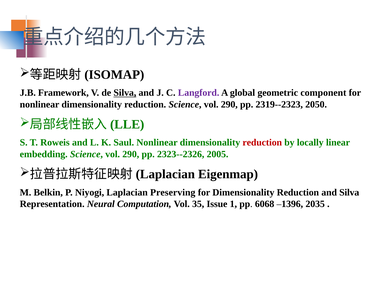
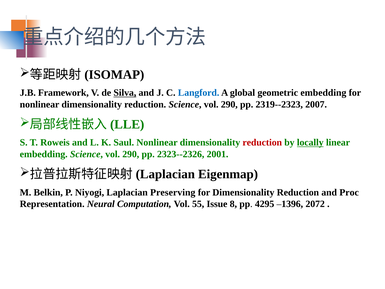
Langford colour: purple -> blue (199, 93)
geometric component: component -> embedding (323, 93)
2050: 2050 -> 2007 (316, 104)
locally underline: none -> present (310, 142)
2005: 2005 -> 2001 (218, 154)
and Silva: Silva -> Proc (349, 192)
35: 35 -> 55 (198, 204)
1: 1 -> 8 (233, 204)
6068: 6068 -> 4295 (265, 204)
2035: 2035 -> 2072 (315, 204)
